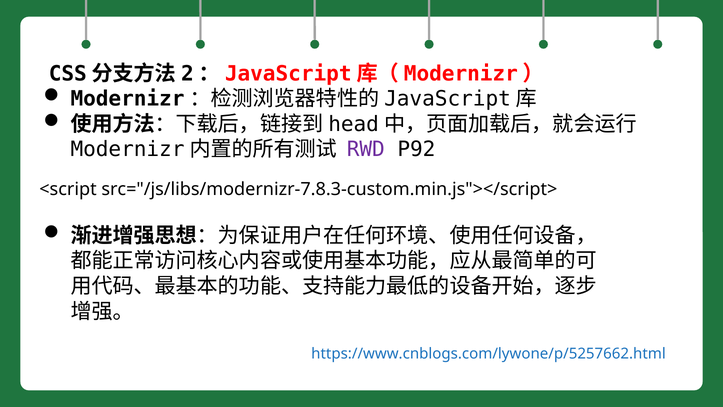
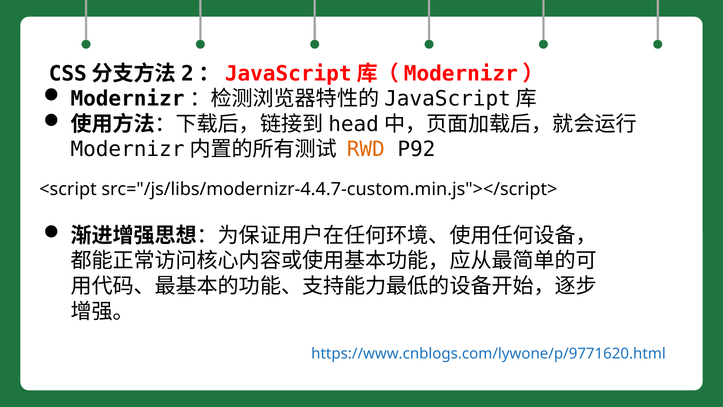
RWD colour: purple -> orange (366, 149)
src="/js/libs/modernizr-7.8.3-custom.min.js"></script>: src="/js/libs/modernizr-7.8.3-custom.min.js"></script> -> src="/js/libs/modernizr-4.4.7-custom.min.js"></script> (329, 189)
https://www.cnblogs.com/lywone/p/5257662.html: https://www.cnblogs.com/lywone/p/5257662.html -> https://www.cnblogs.com/lywone/p/9771620.html (489, 354)
